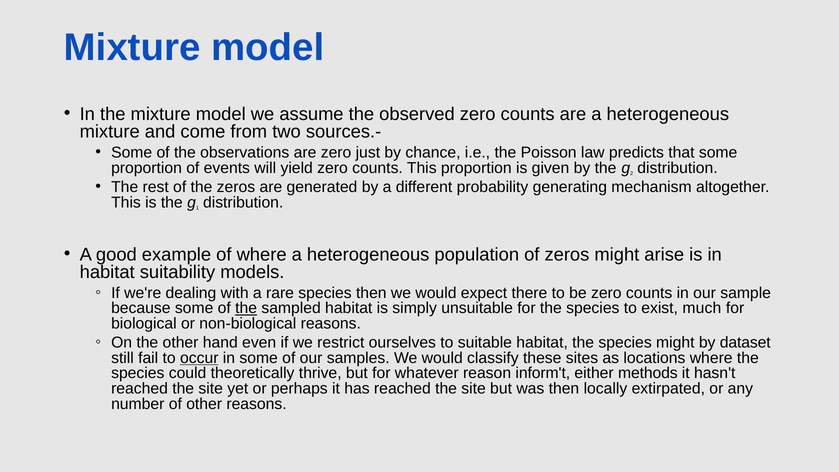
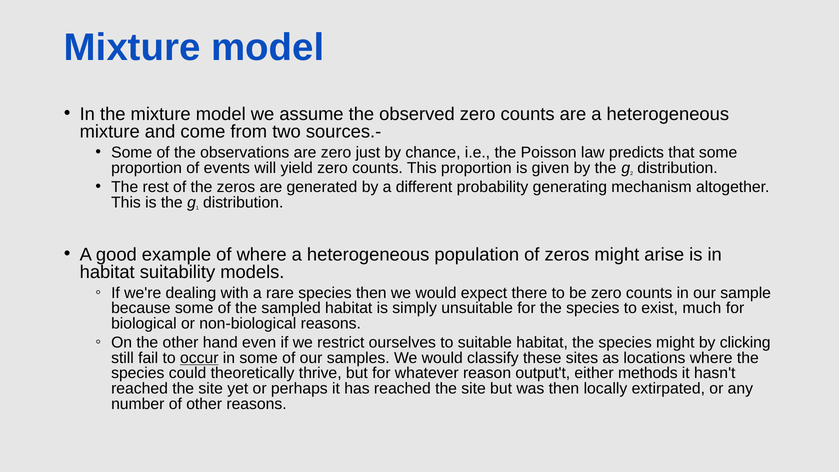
the underline: present -> none (246, 308)
dataset: dataset -> clicking (745, 343)
inform't: inform't -> output't (543, 373)
